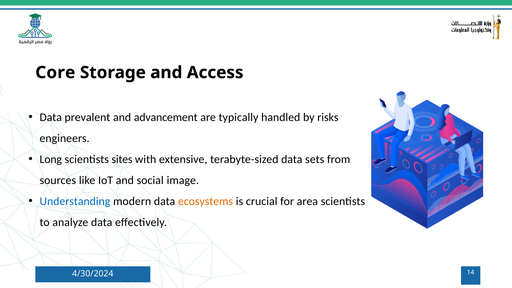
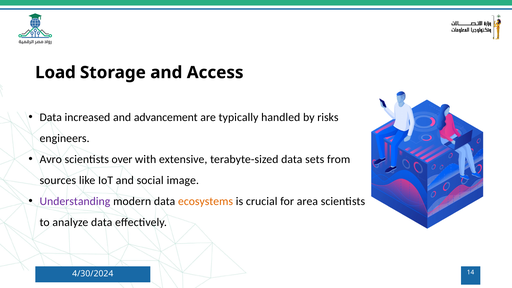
Core: Core -> Load (55, 73)
prevalent: prevalent -> increased (87, 117)
Long: Long -> Avro (51, 159)
sites: sites -> over (122, 159)
Understanding colour: blue -> purple (75, 201)
